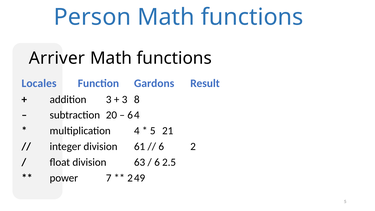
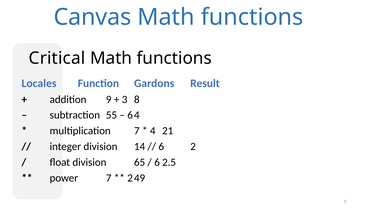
Person: Person -> Canvas (92, 17)
Arriver: Arriver -> Critical (57, 58)
addition 3: 3 -> 9 (109, 99)
20: 20 -> 55 (111, 115)
multiplication 4: 4 -> 7 (137, 131)
5: 5 -> 4 (153, 131)
61: 61 -> 14 (140, 146)
63: 63 -> 65 (140, 162)
